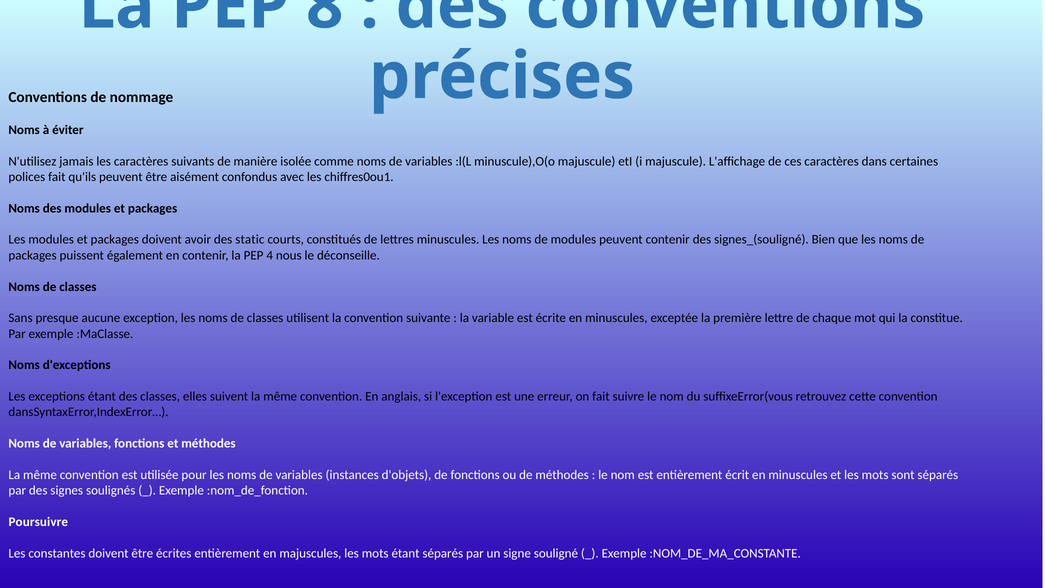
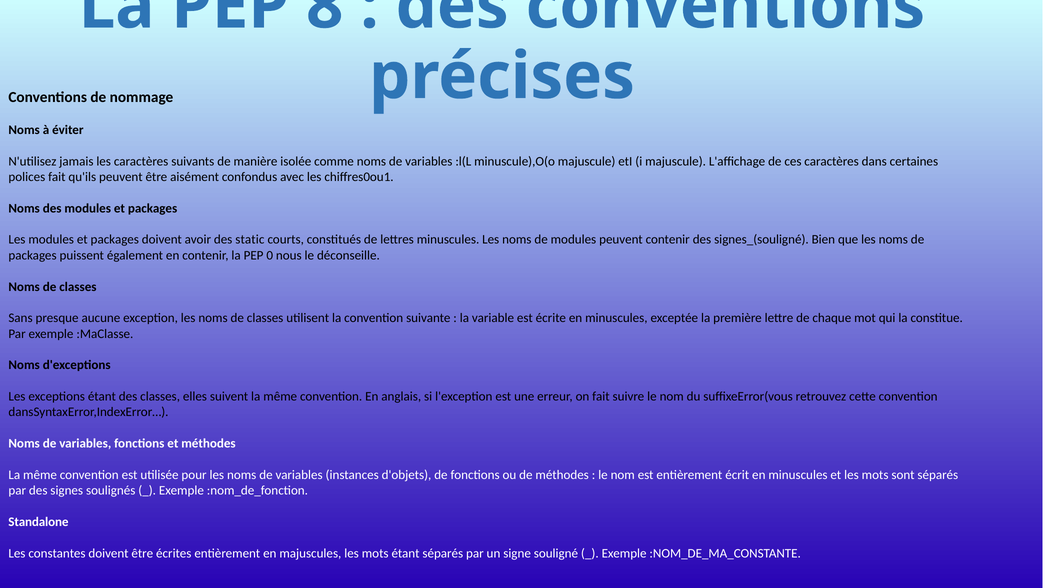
4: 4 -> 0 (270, 255)
Poursuivre: Poursuivre -> Standalone (38, 522)
